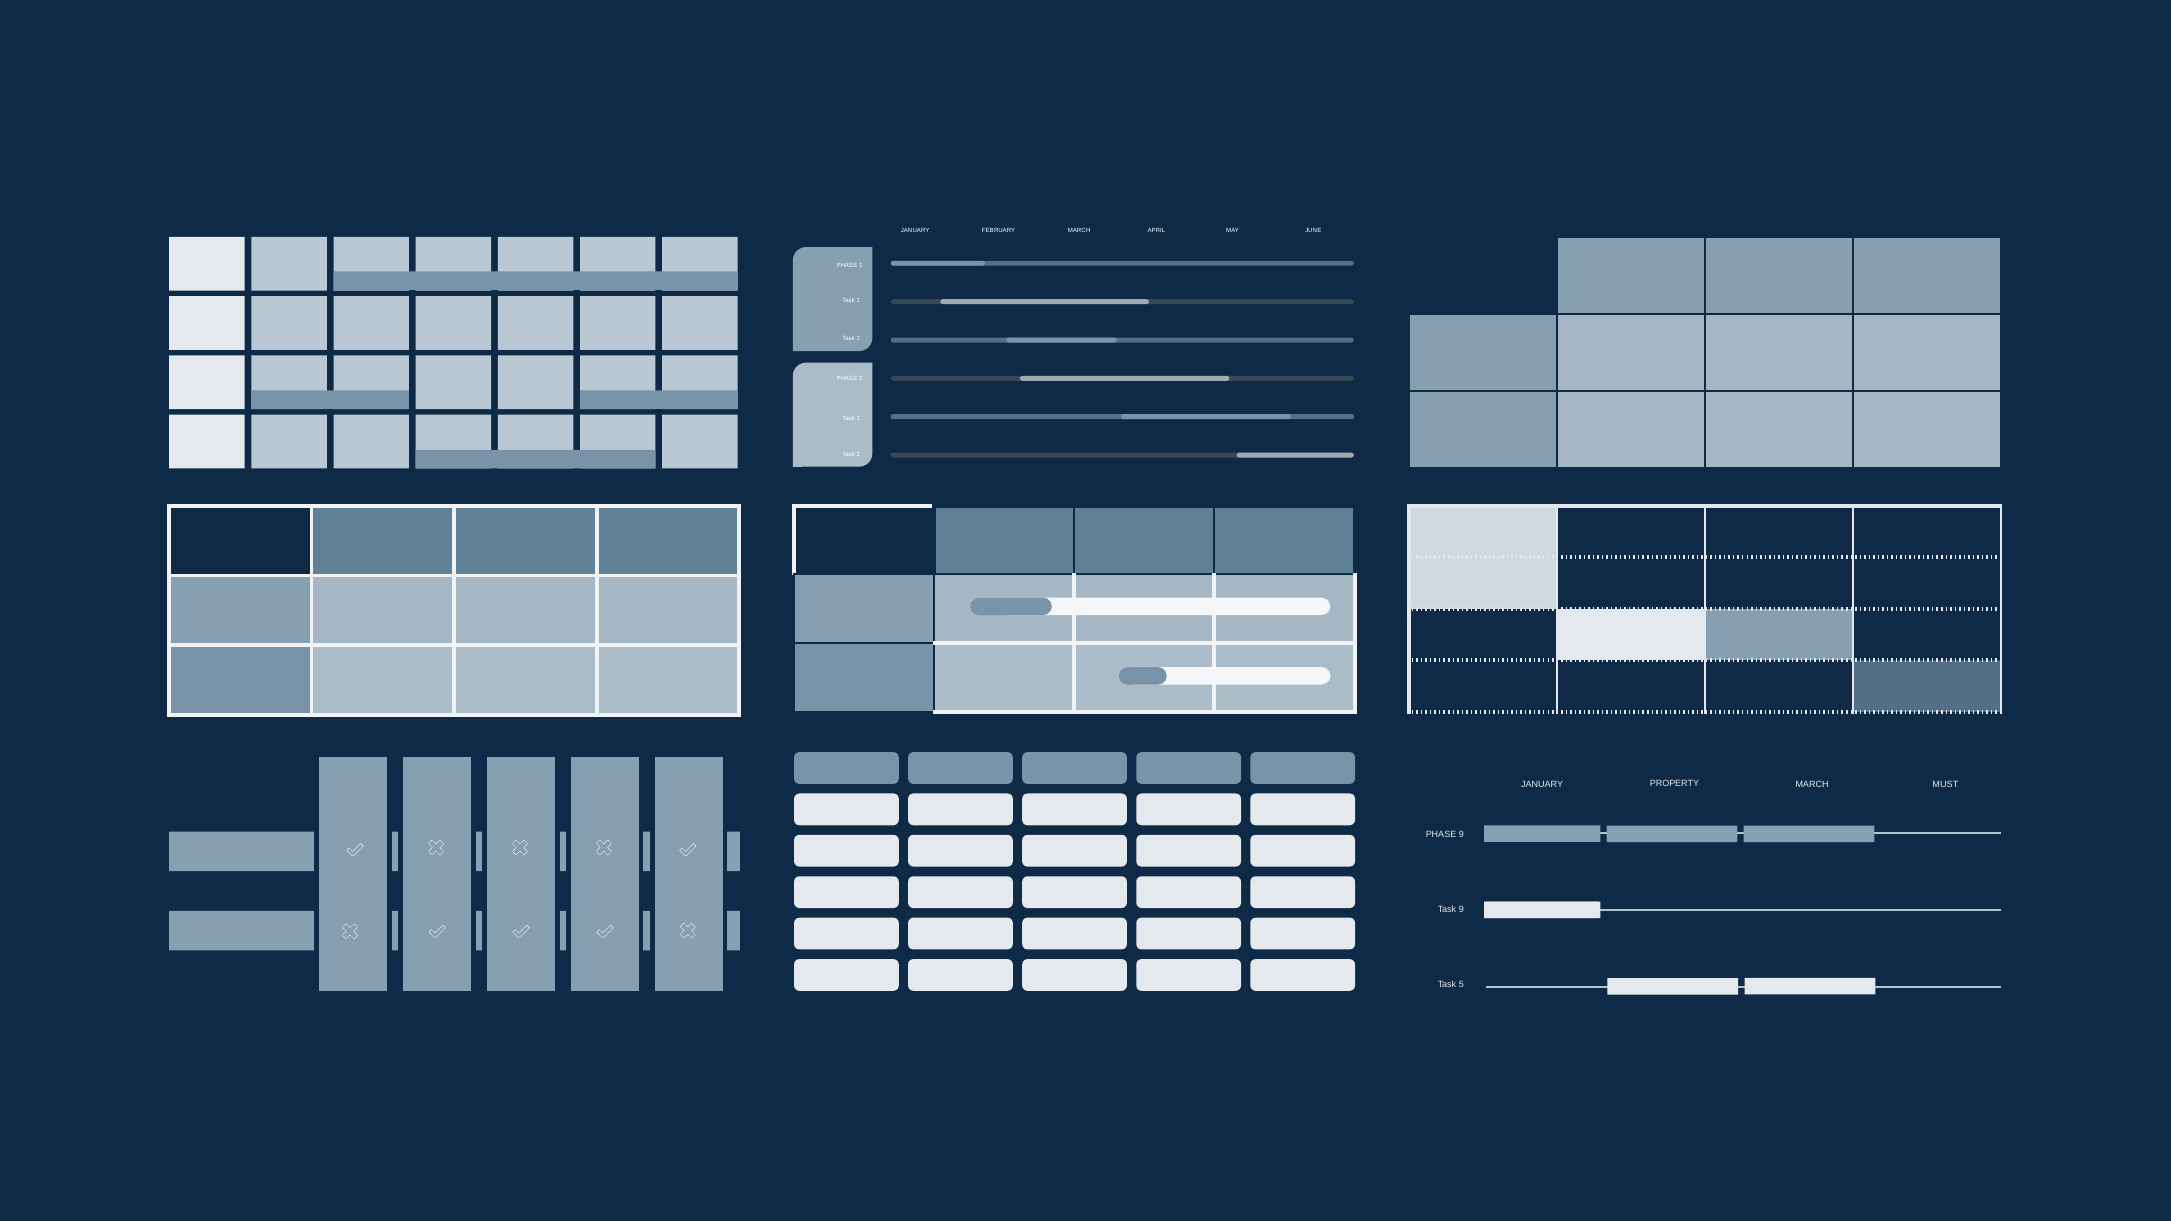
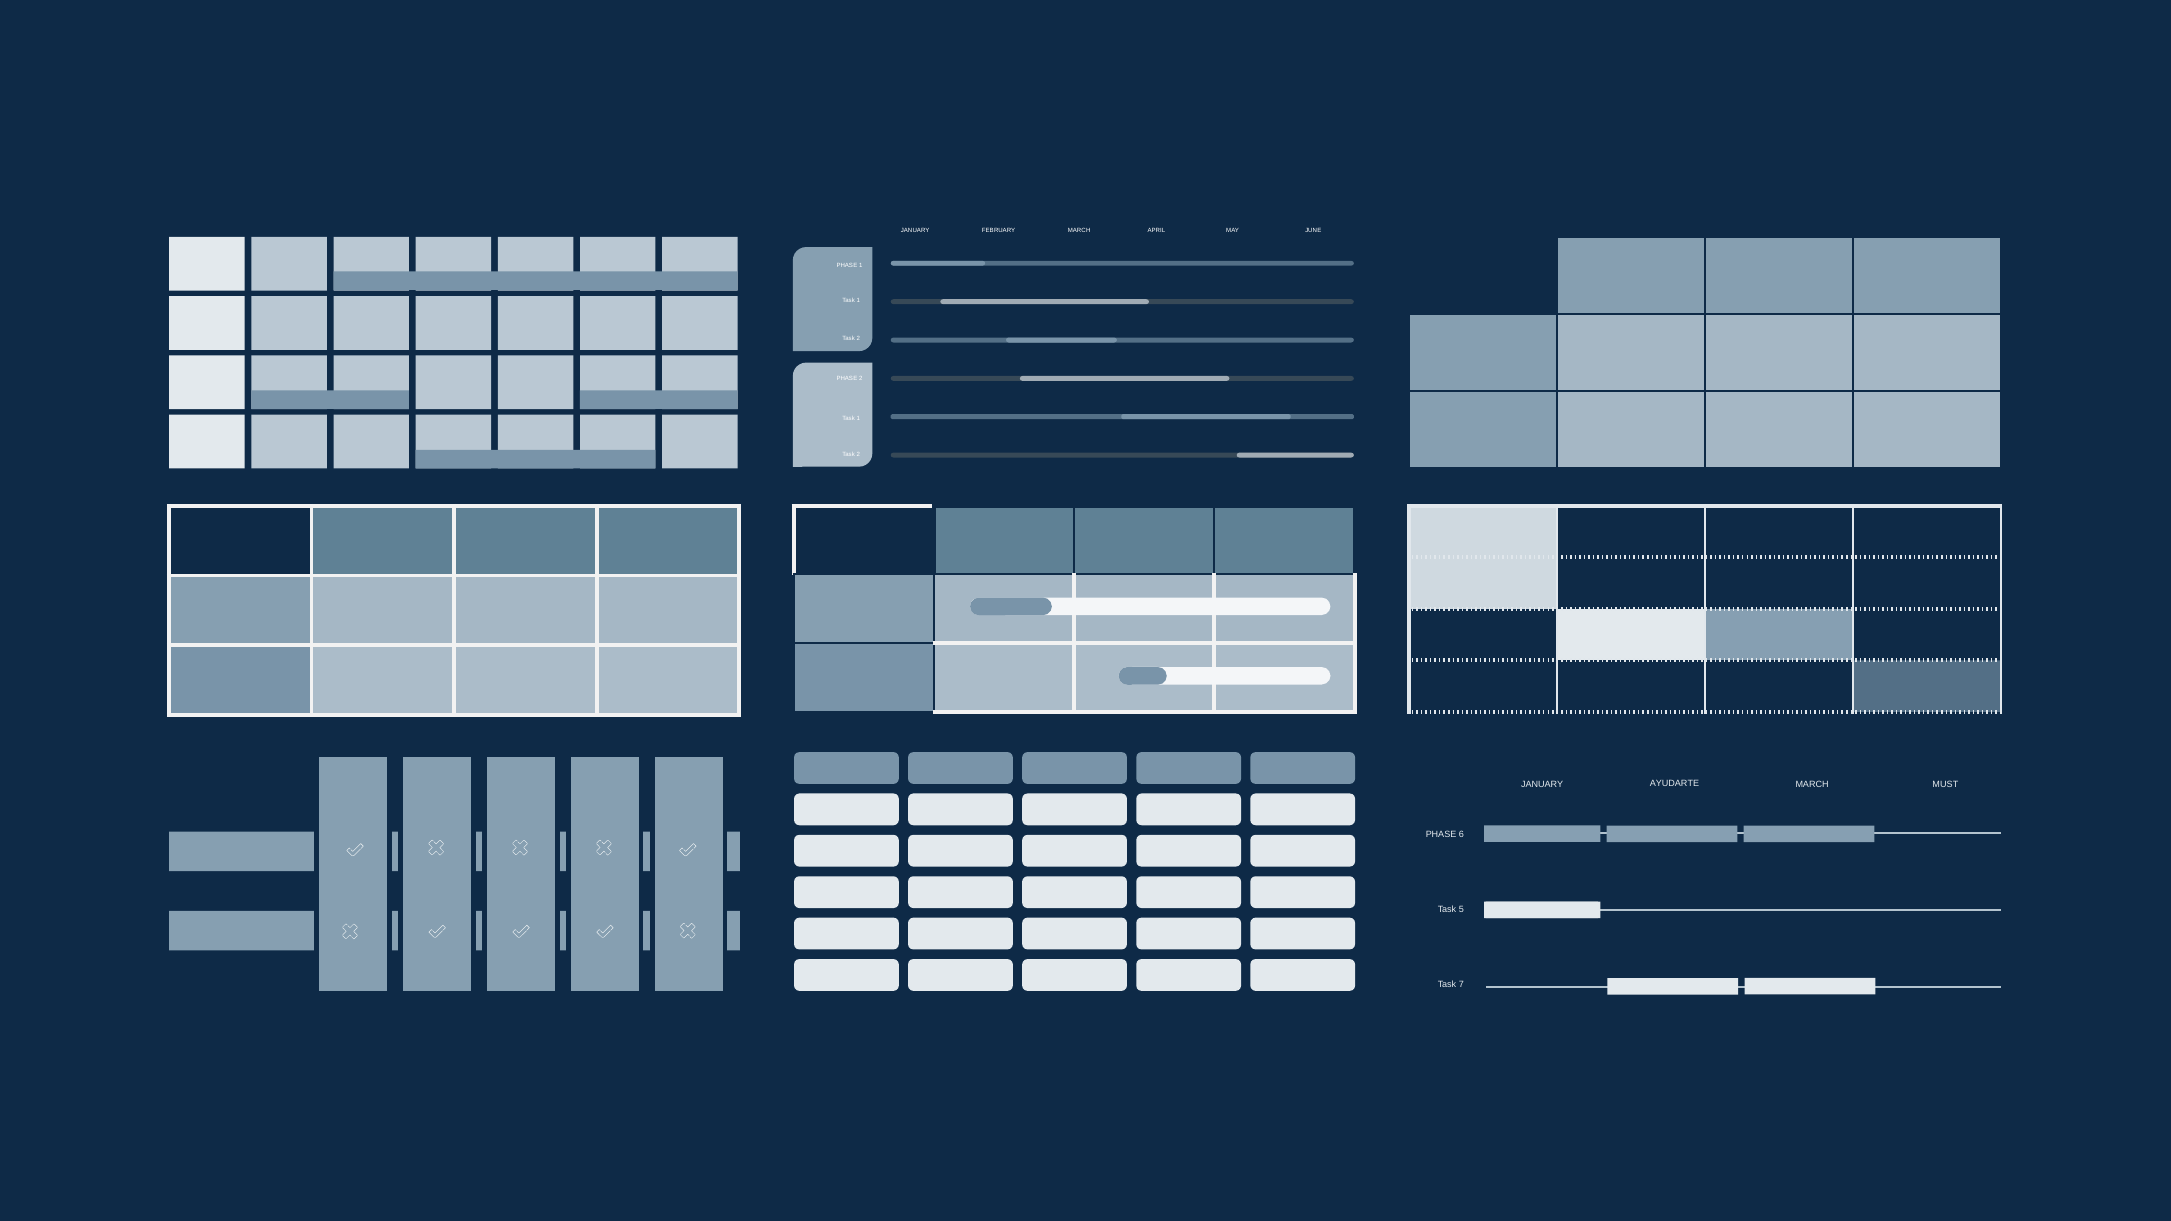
PROPERTY: PROPERTY -> AYUDARTE (1674, 784)
PHASE 9: 9 -> 6 (1461, 834)
Task 9: 9 -> 5 (1461, 909)
5: 5 -> 7 (1461, 984)
